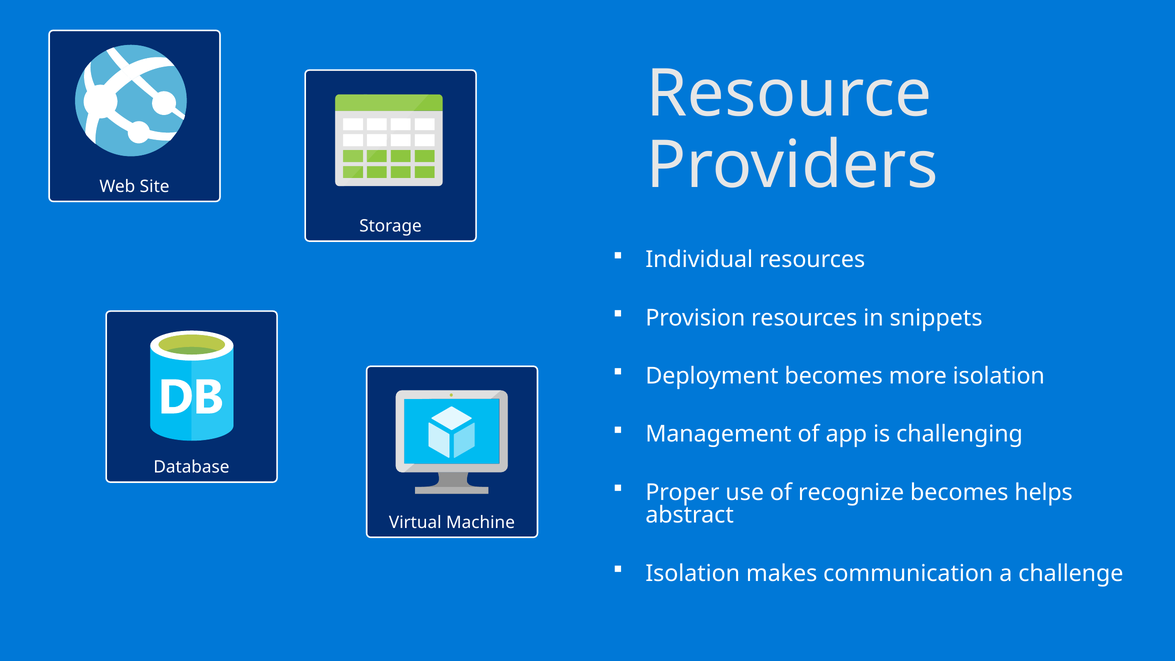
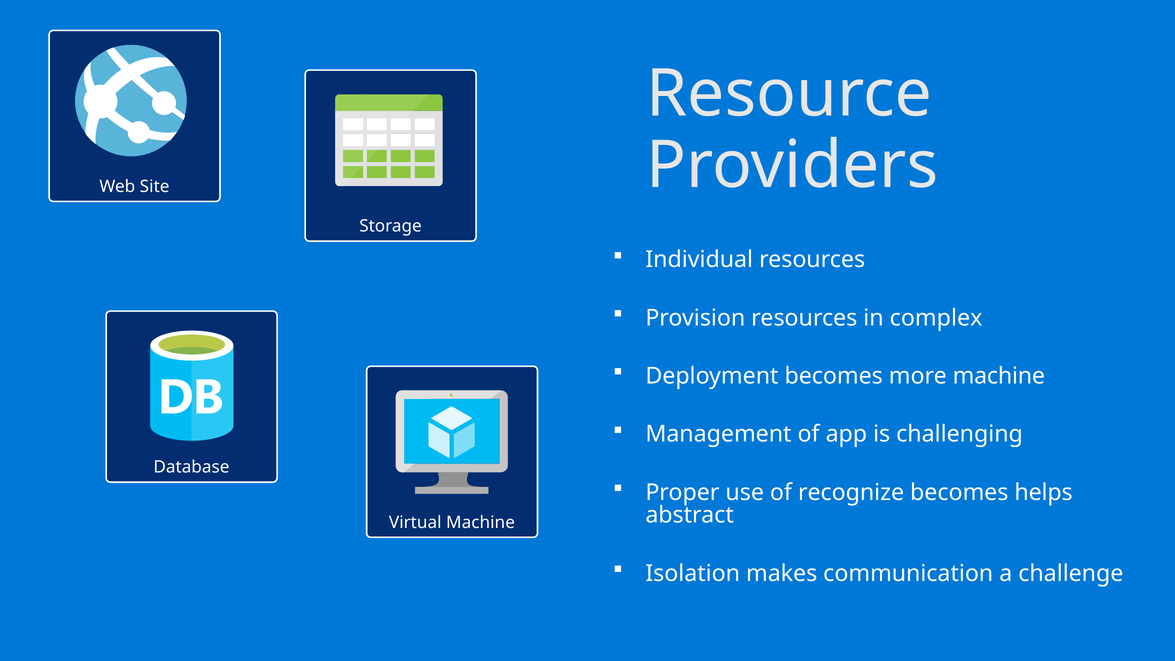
snippets: snippets -> complex (936, 318)
more isolation: isolation -> machine (999, 376)
